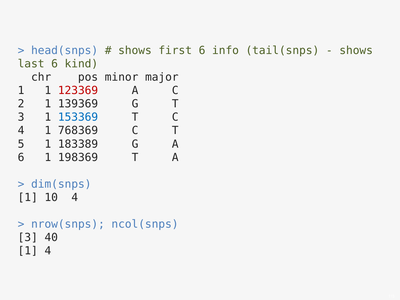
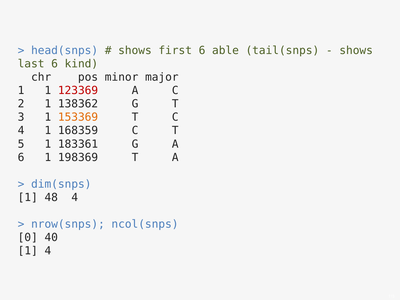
info: info -> able (225, 51)
139369: 139369 -> 138362 (78, 104)
153369 colour: blue -> orange (78, 117)
768369: 768369 -> 168359 (78, 131)
183389: 183389 -> 183361 (78, 144)
10: 10 -> 48 (51, 197)
3: 3 -> 0 (28, 237)
